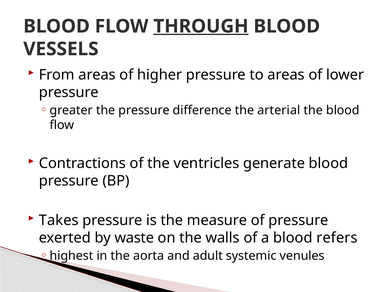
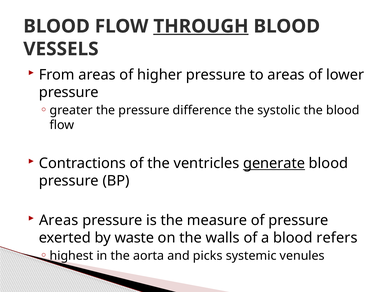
arterial: arterial -> systolic (279, 110)
generate underline: none -> present (274, 163)
Takes: Takes -> Areas (59, 220)
adult: adult -> picks (208, 255)
